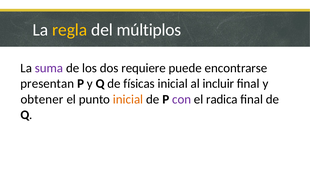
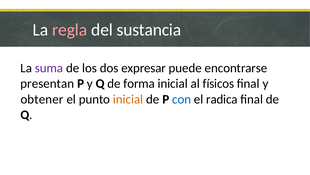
regla colour: yellow -> pink (70, 30)
múltiplos: múltiplos -> sustancia (149, 30)
requiere: requiere -> expresar (144, 68)
físicas: físicas -> forma (139, 83)
incluir: incluir -> físicos (218, 83)
con colour: purple -> blue (182, 99)
